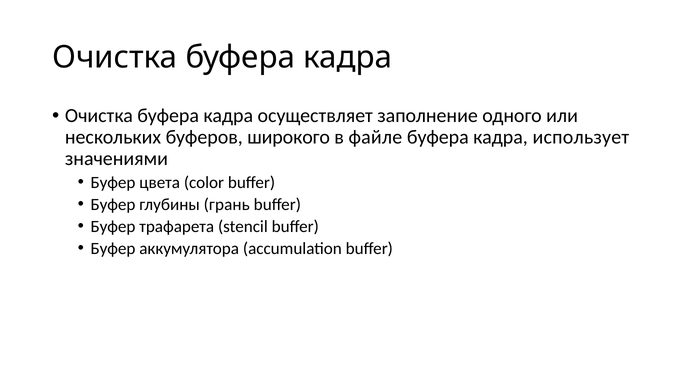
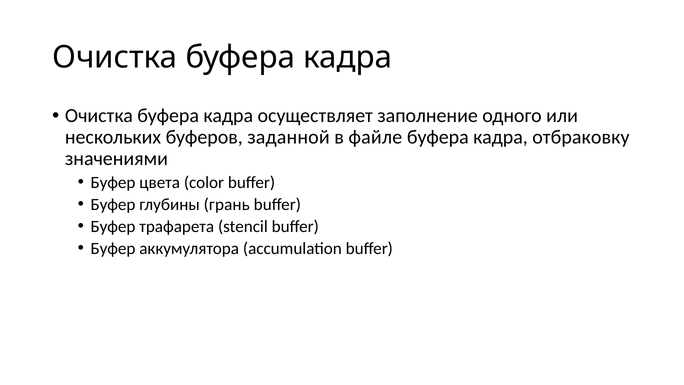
широкого: широкого -> заданной (288, 137)
использует: использует -> отбраковку (581, 137)
